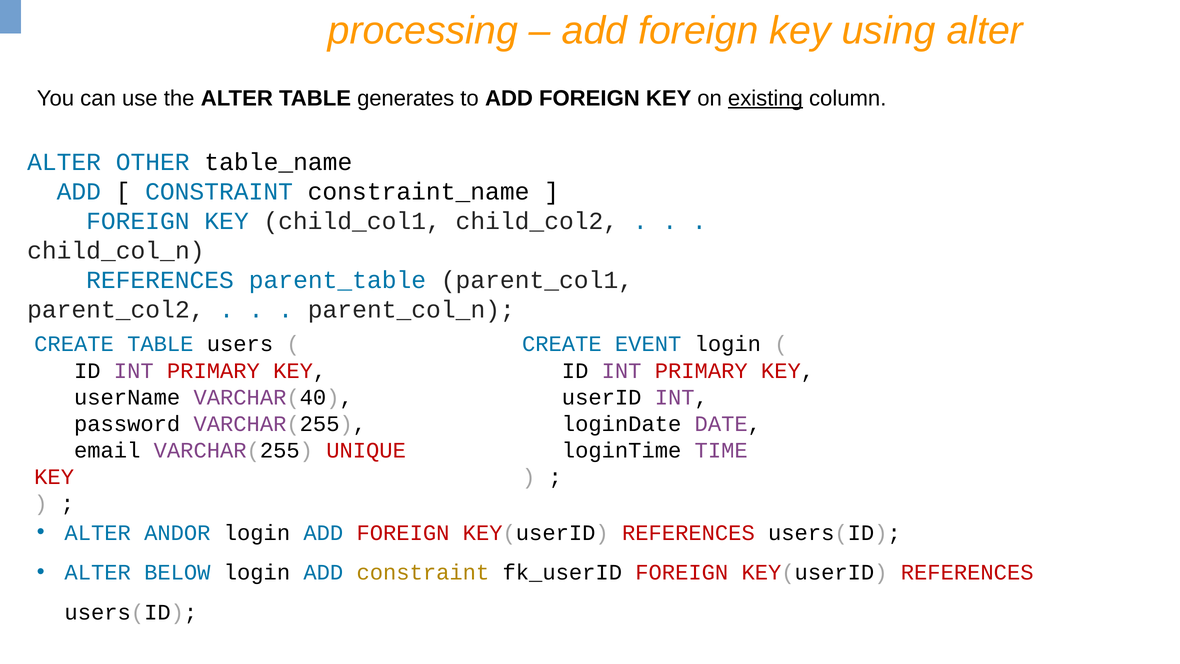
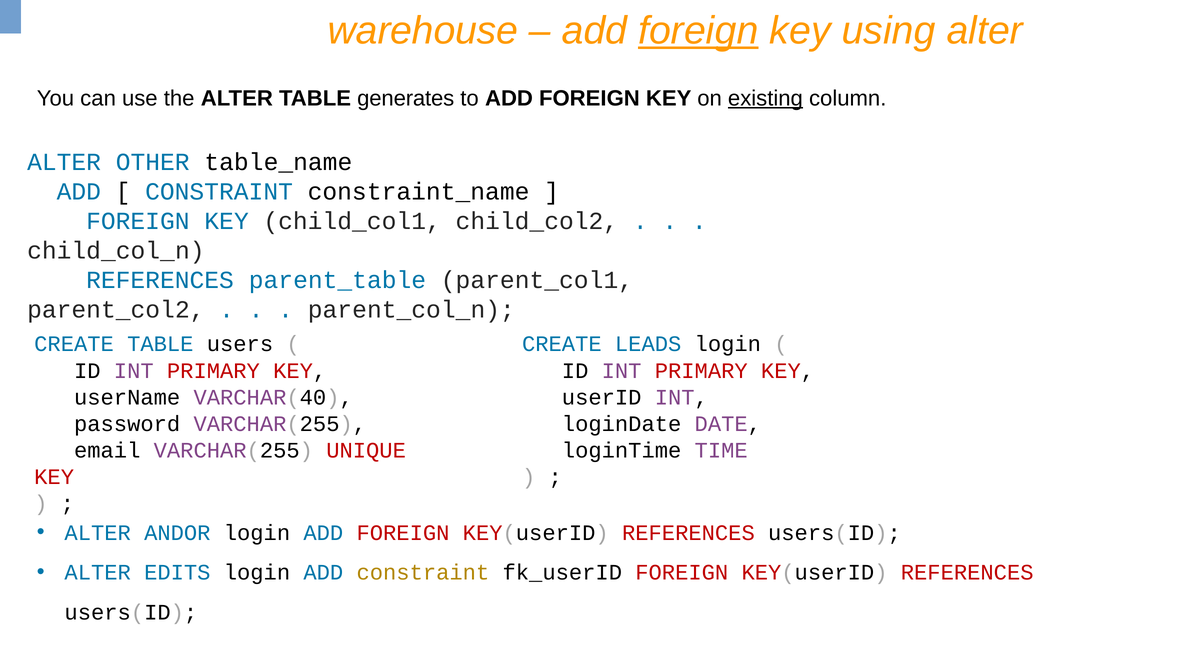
processing: processing -> warehouse (423, 31)
foreign underline: none -> present (698, 31)
EVENT: EVENT -> LEADS (648, 344)
BELOW: BELOW -> EDITS (177, 572)
